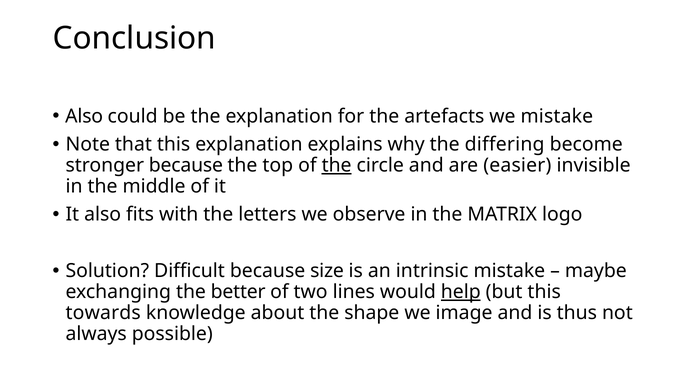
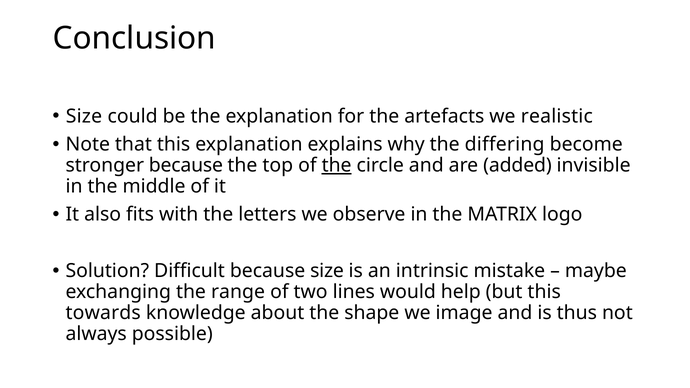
Also: Also -> Size (84, 116)
we mistake: mistake -> realistic (557, 116)
easier: easier -> added (517, 165)
better: better -> range (238, 292)
help underline: present -> none (461, 292)
